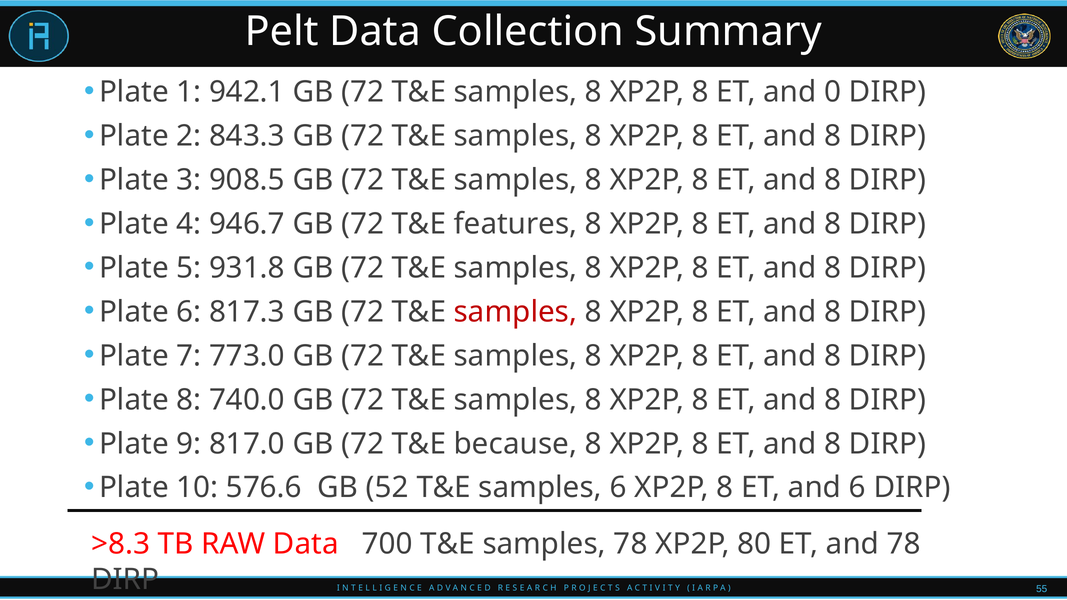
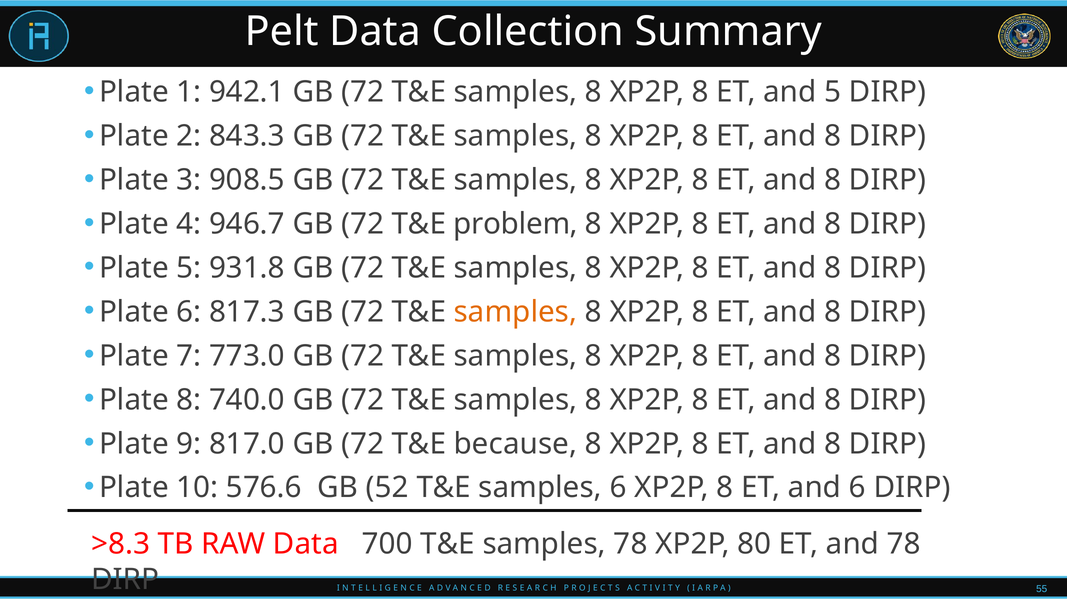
and 0: 0 -> 5 (833, 92)
features: features -> problem (516, 224)
samples colour: red -> orange (515, 312)
